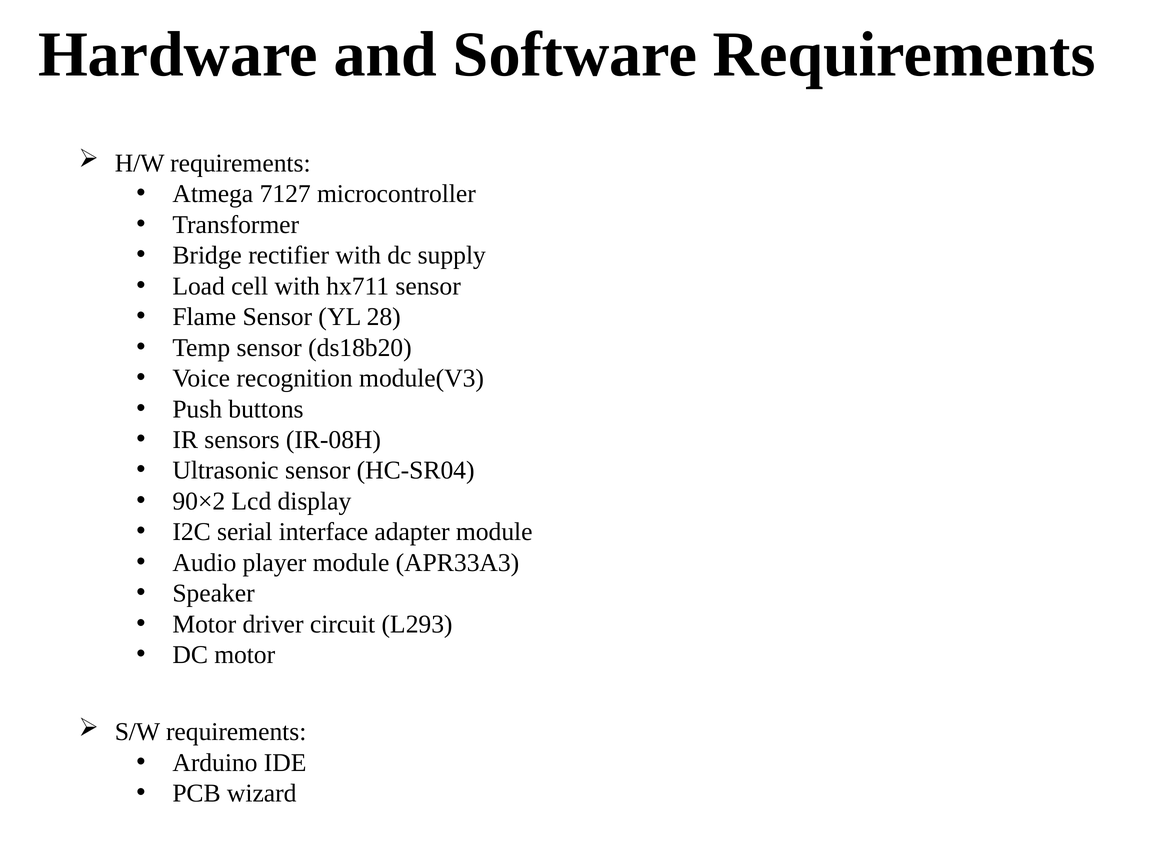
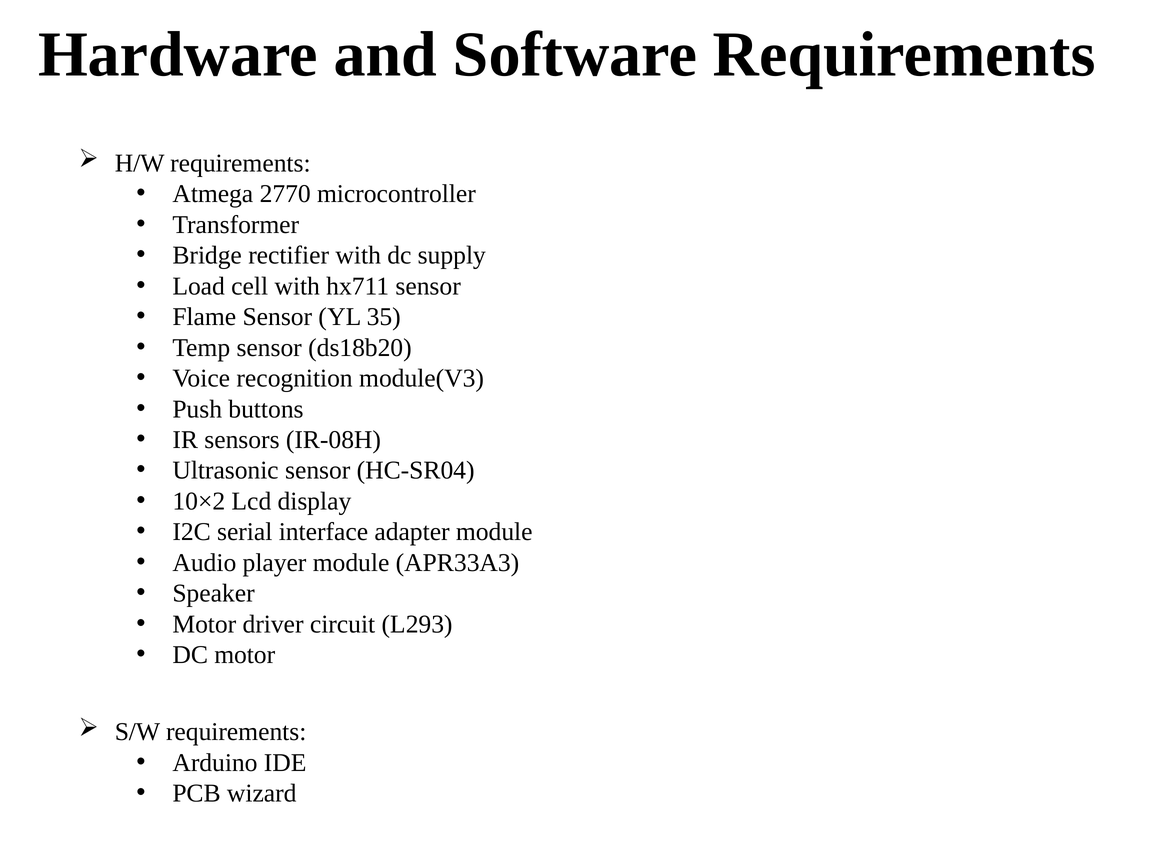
7127: 7127 -> 2770 (285, 194)
28: 28 -> 35 (384, 317)
90×2: 90×2 -> 10×2 (199, 502)
